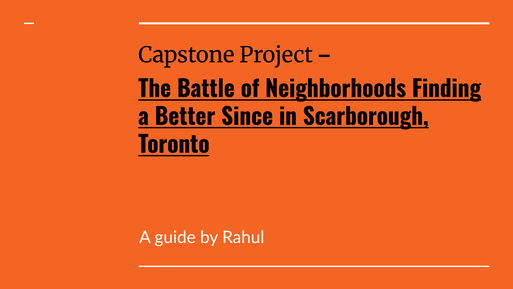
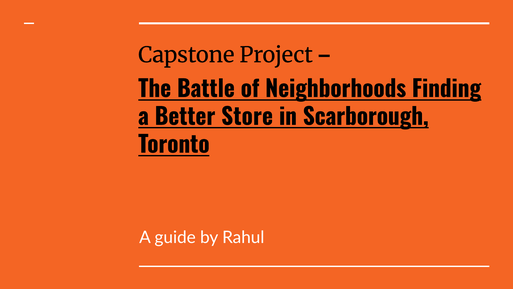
Since: Since -> Store (247, 117)
